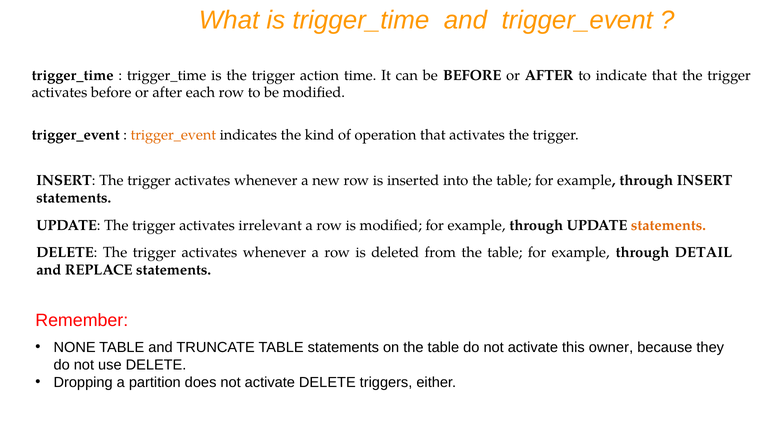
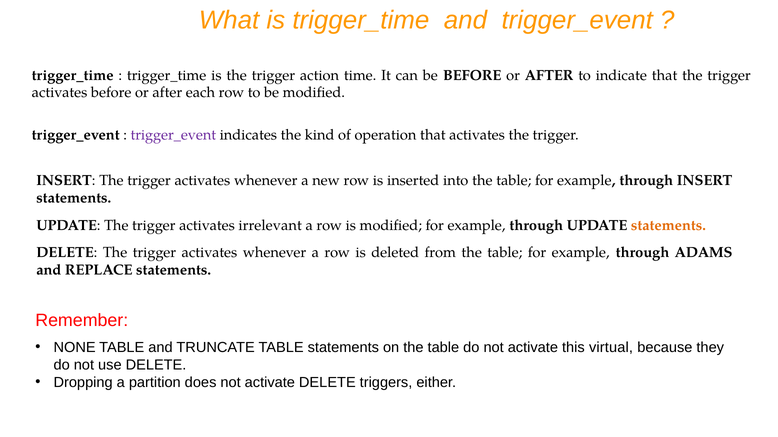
trigger_event colour: orange -> purple (173, 135)
DETAIL: DETAIL -> ADAMS (704, 253)
owner: owner -> virtual (611, 348)
